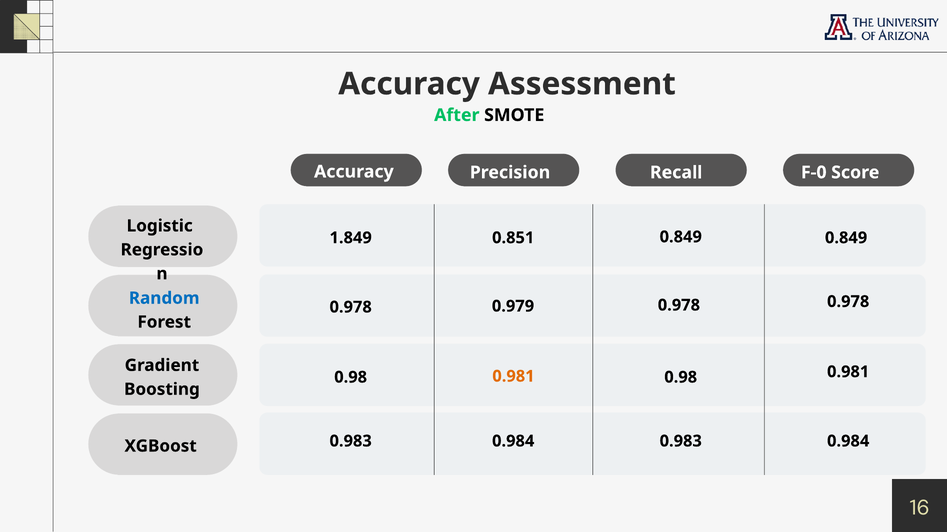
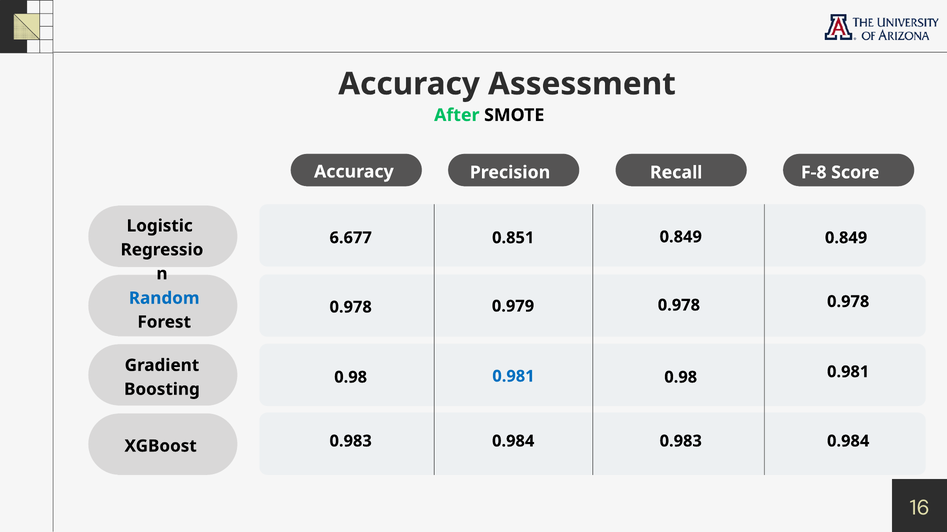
F-0: F-0 -> F-8 (814, 173)
1.849: 1.849 -> 6.677 (351, 238)
0.981 colour: orange -> blue (513, 377)
